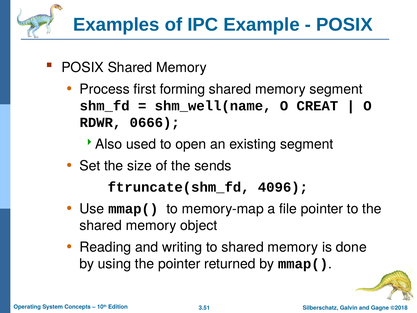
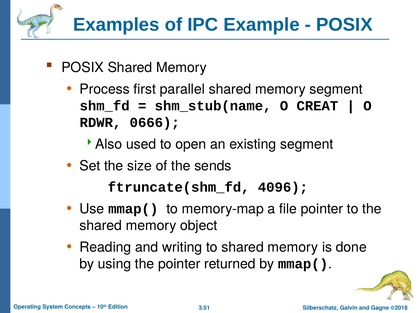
forming: forming -> parallel (182, 89)
shm_well(name: shm_well(name -> shm_stub(name (213, 106)
